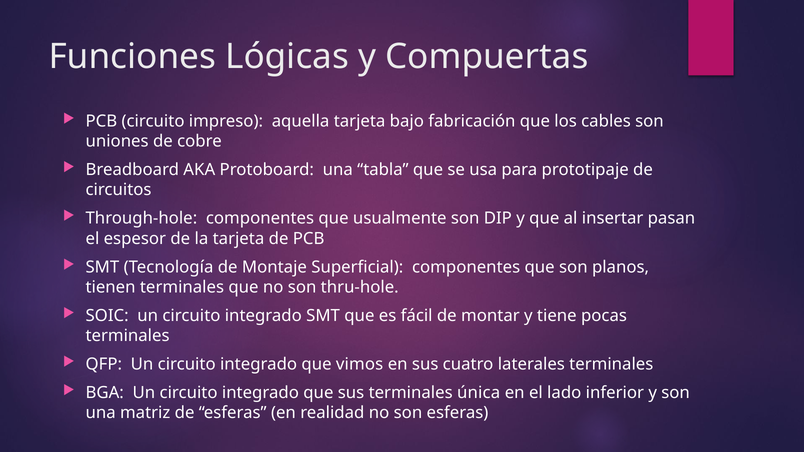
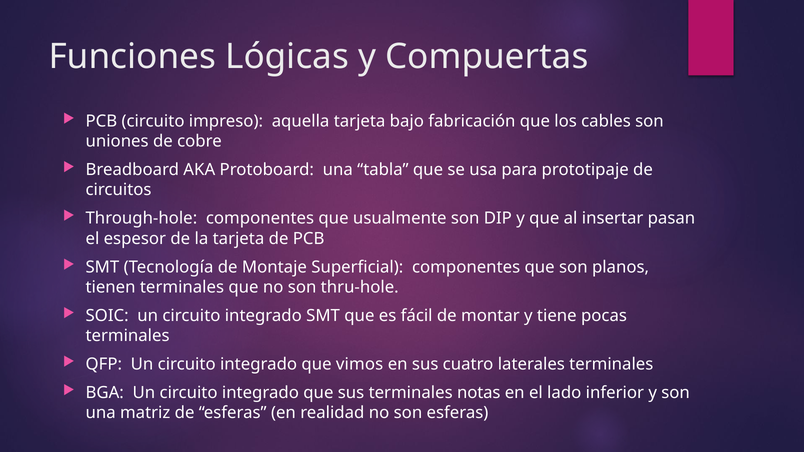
única: única -> notas (479, 393)
